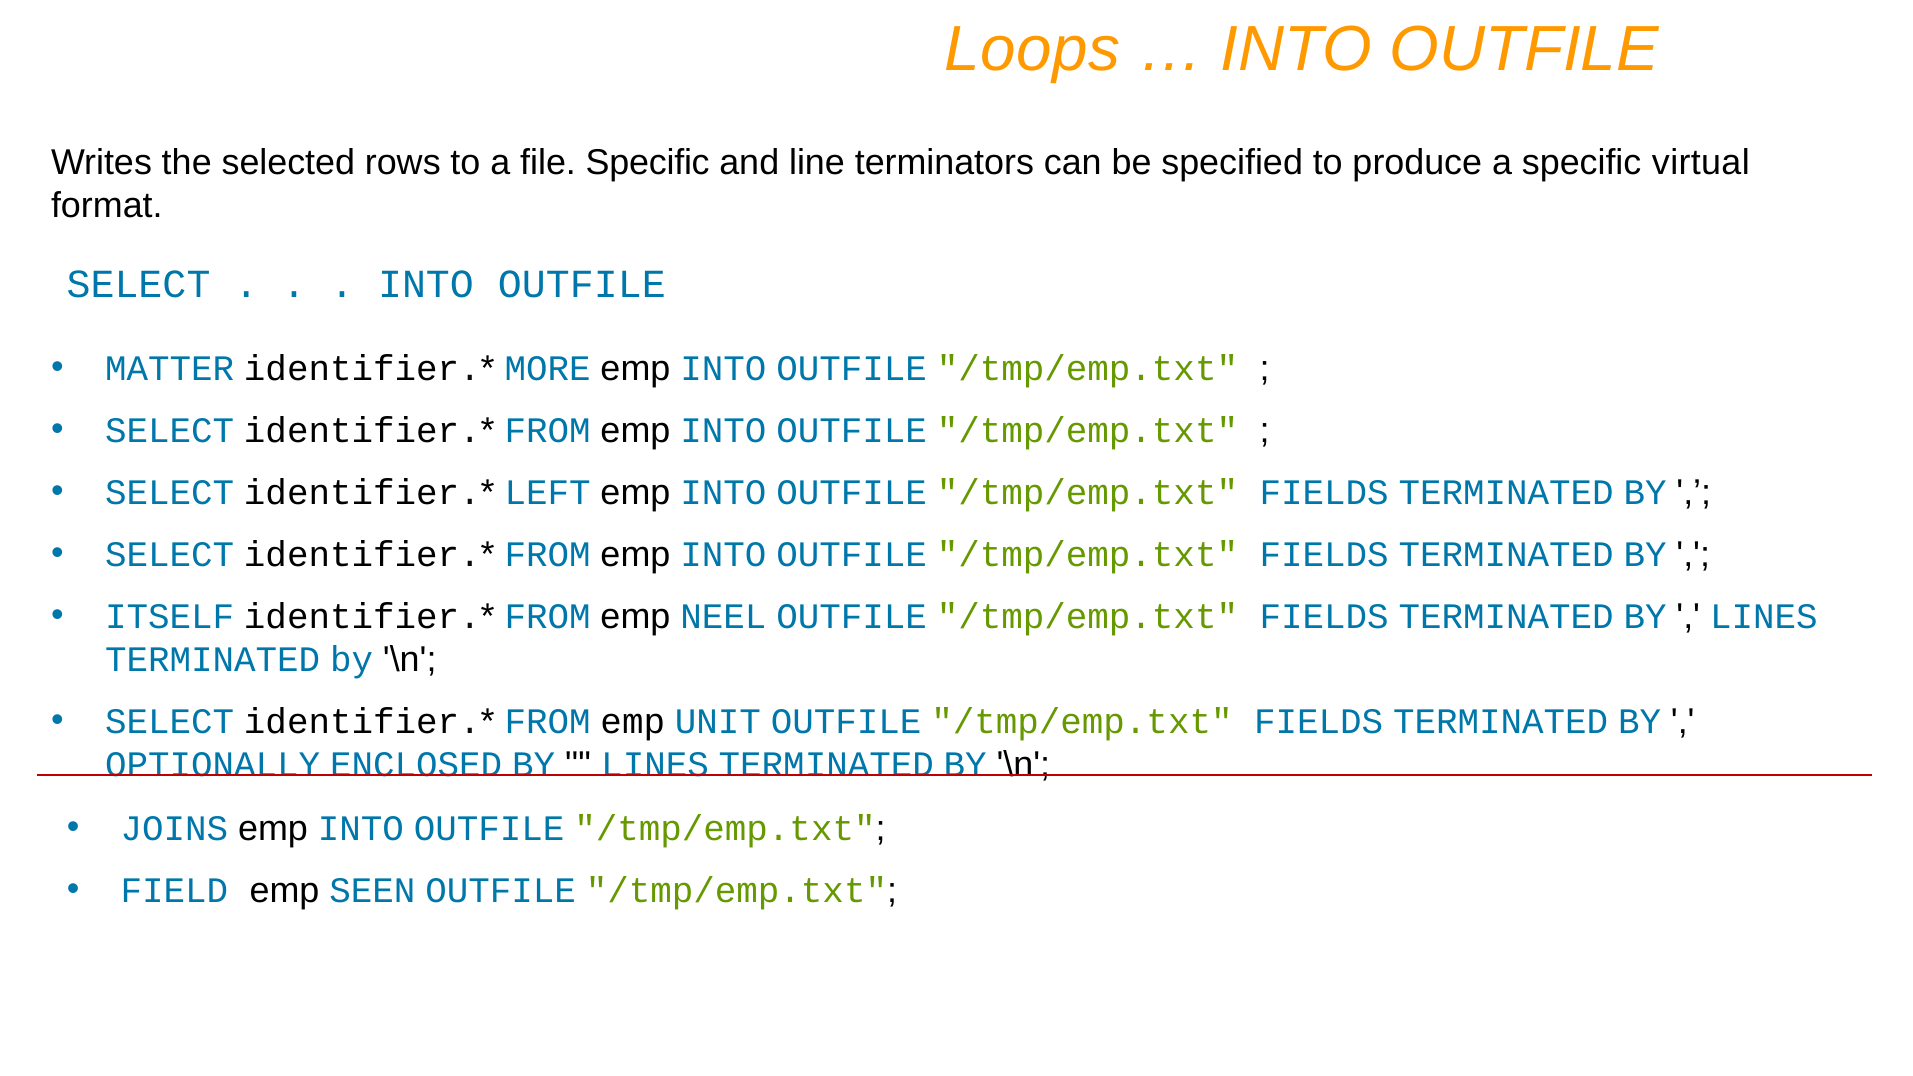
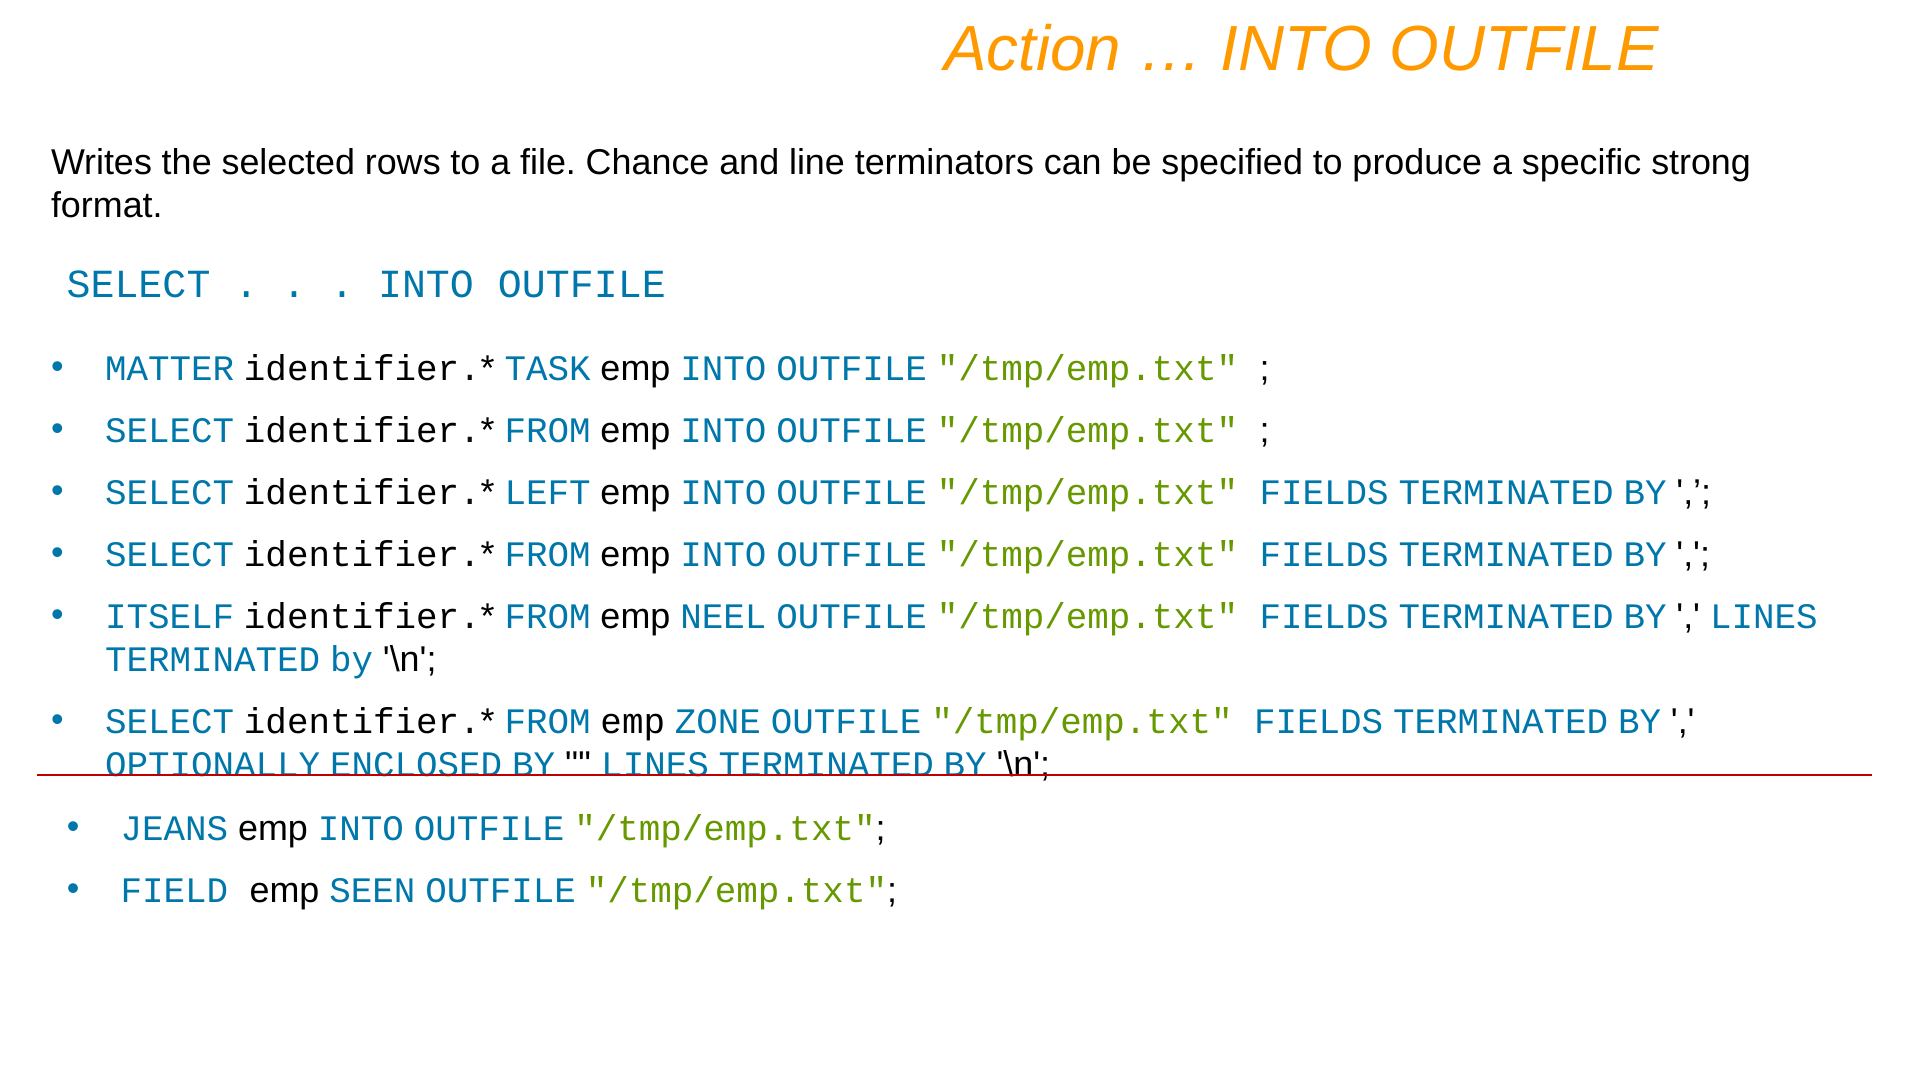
Loops: Loops -> Action (1033, 50)
file Specific: Specific -> Chance (648, 163)
virtual: virtual -> strong (1701, 163)
MORE: MORE -> TASK (548, 368)
UNIT: UNIT -> ZONE (718, 722)
JOINS: JOINS -> JEANS (174, 829)
